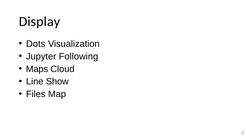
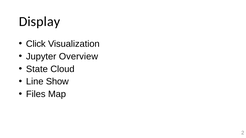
Dots: Dots -> Click (36, 44)
Following: Following -> Overview (78, 57)
Maps: Maps -> State (37, 69)
